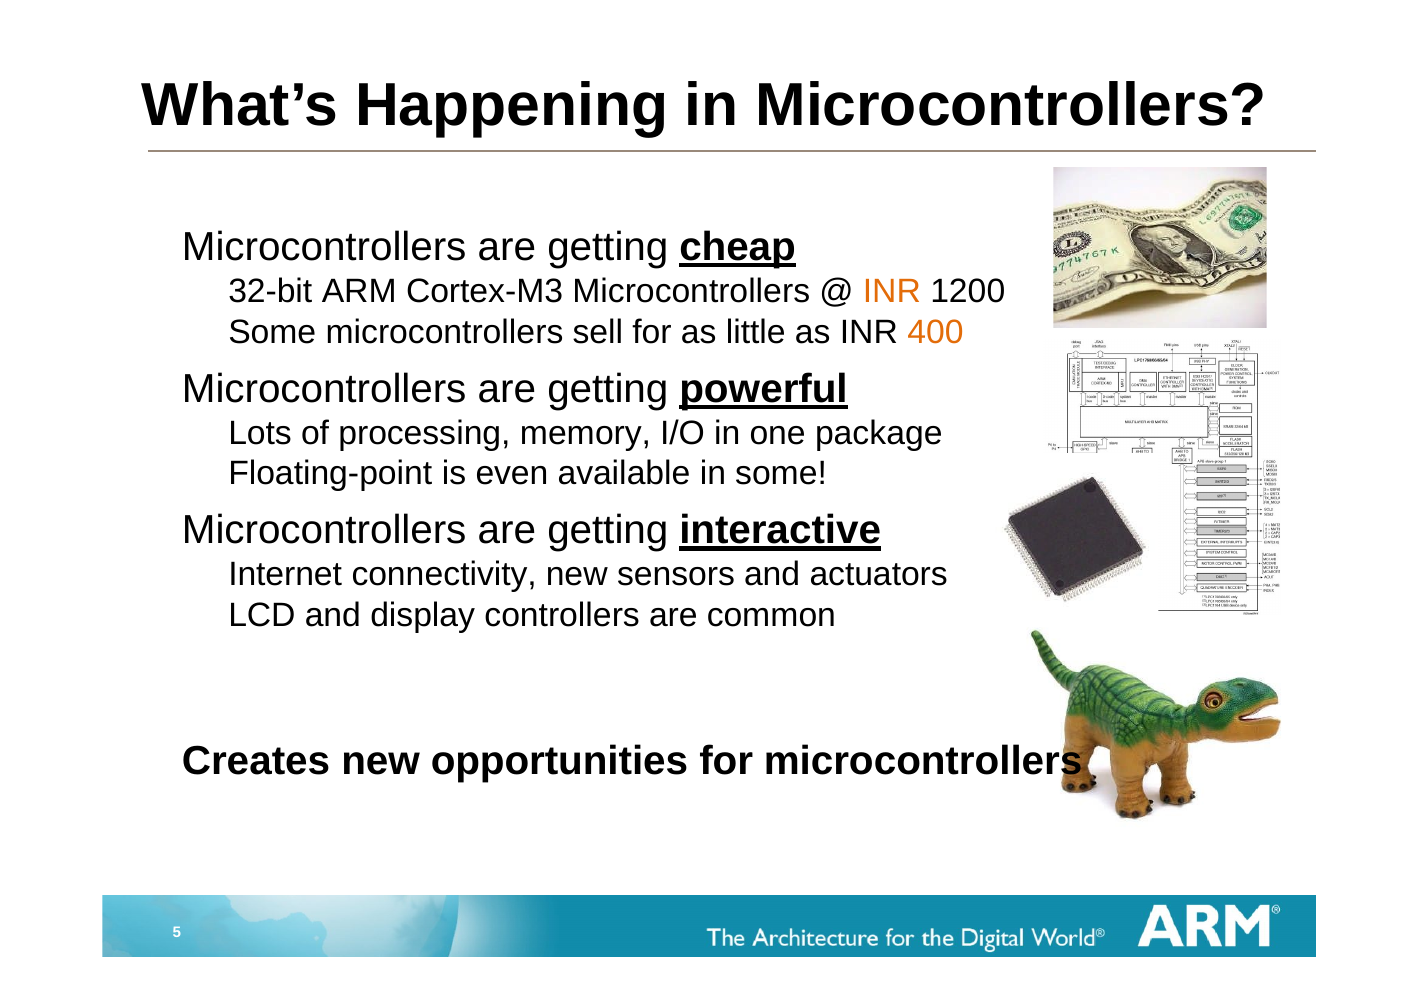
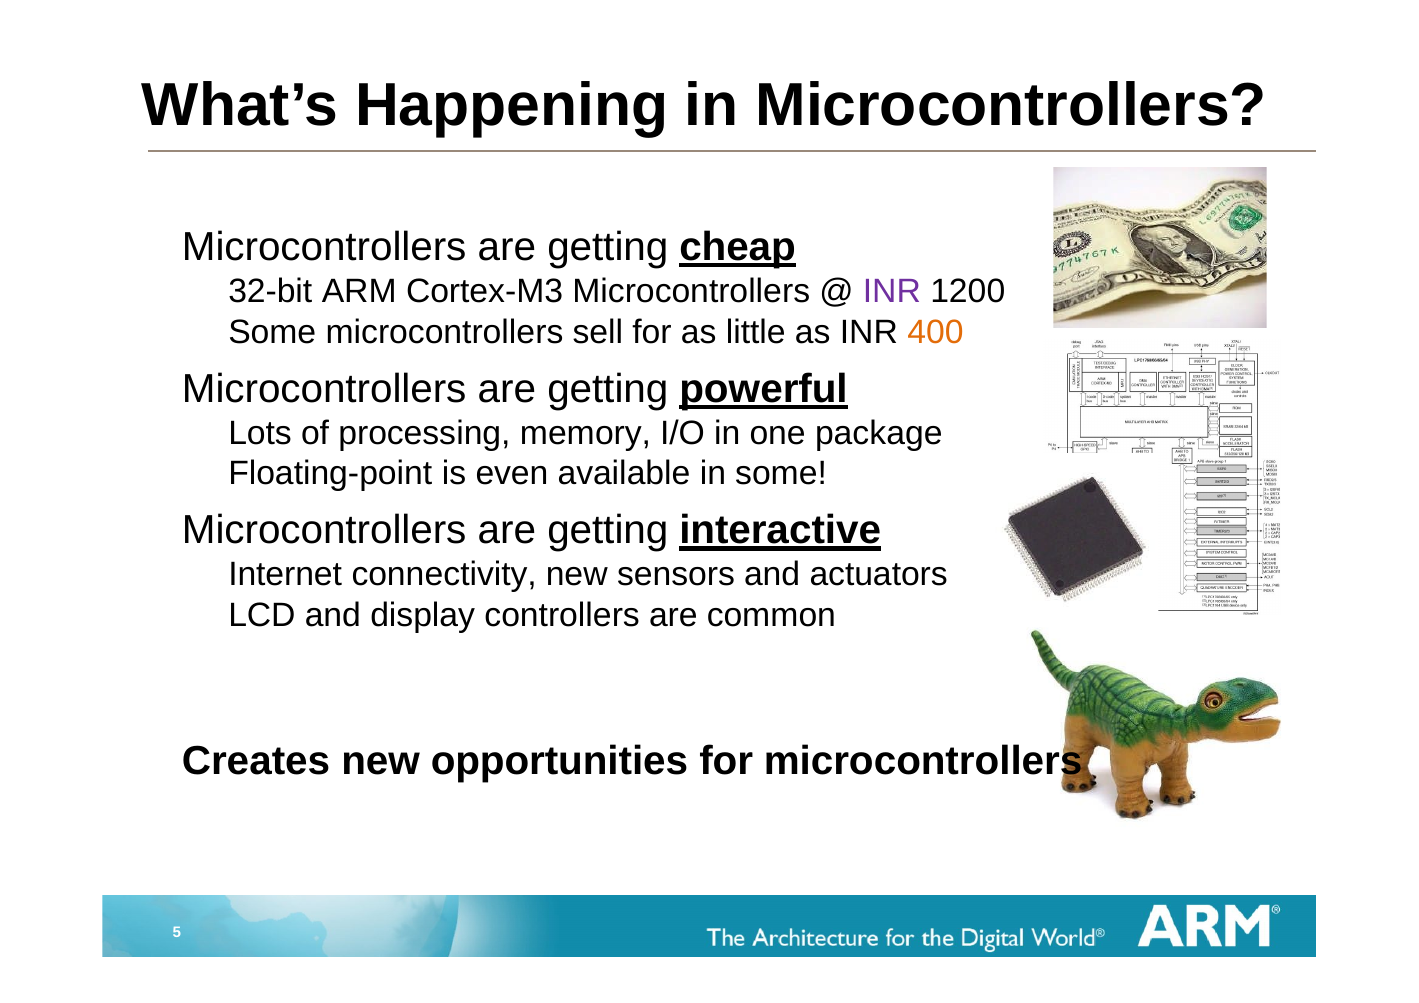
INR colour: orange -> purple (892, 292)
